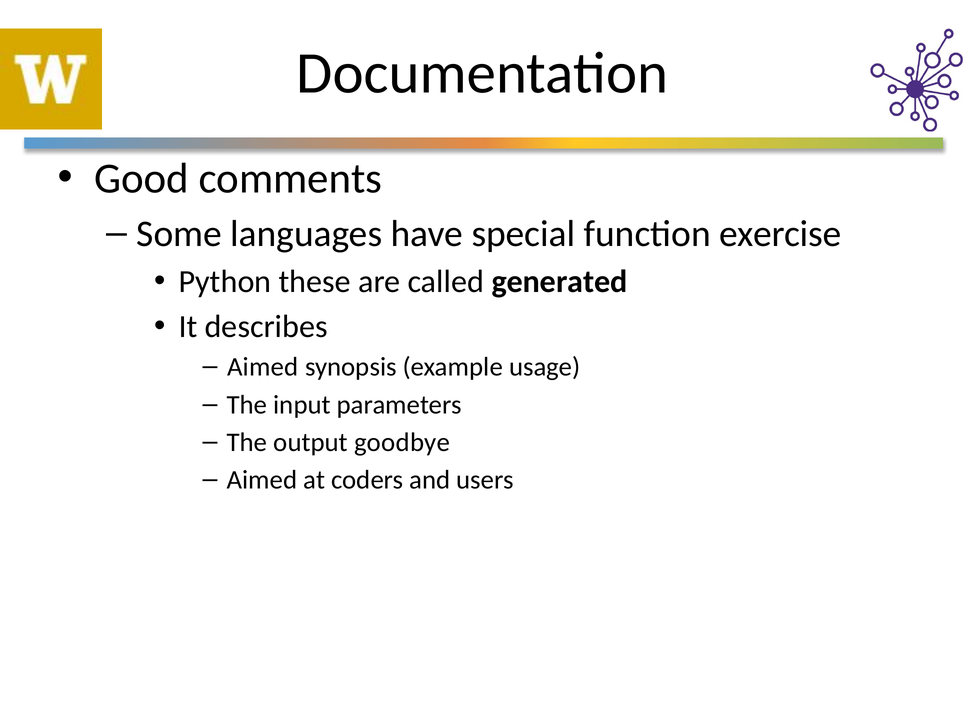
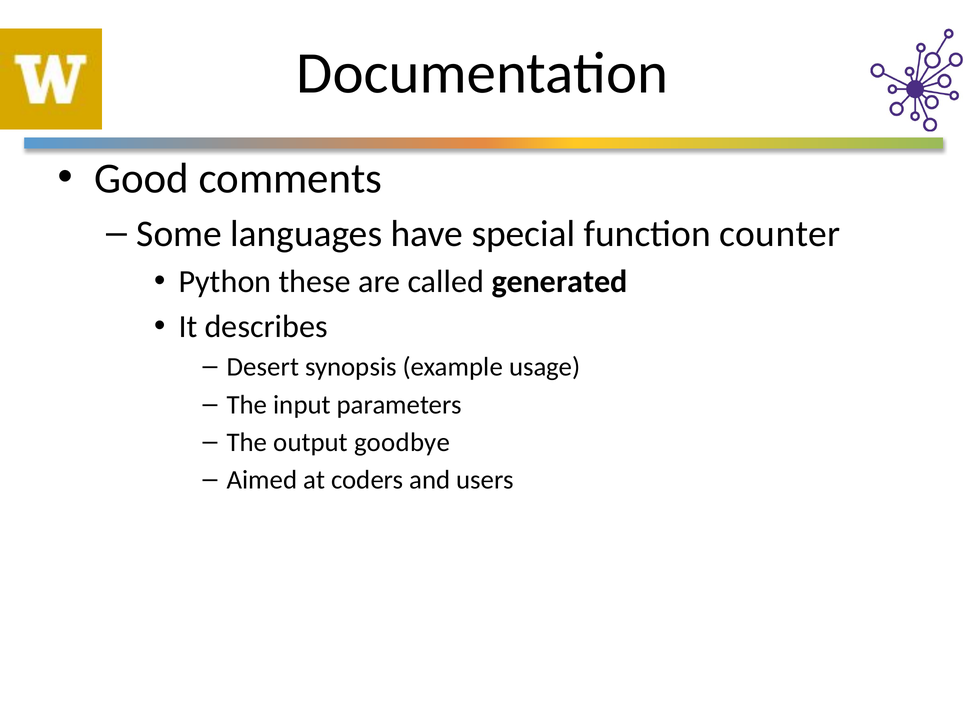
exercise: exercise -> counter (780, 234)
Aimed: Aimed -> Desert (263, 367)
